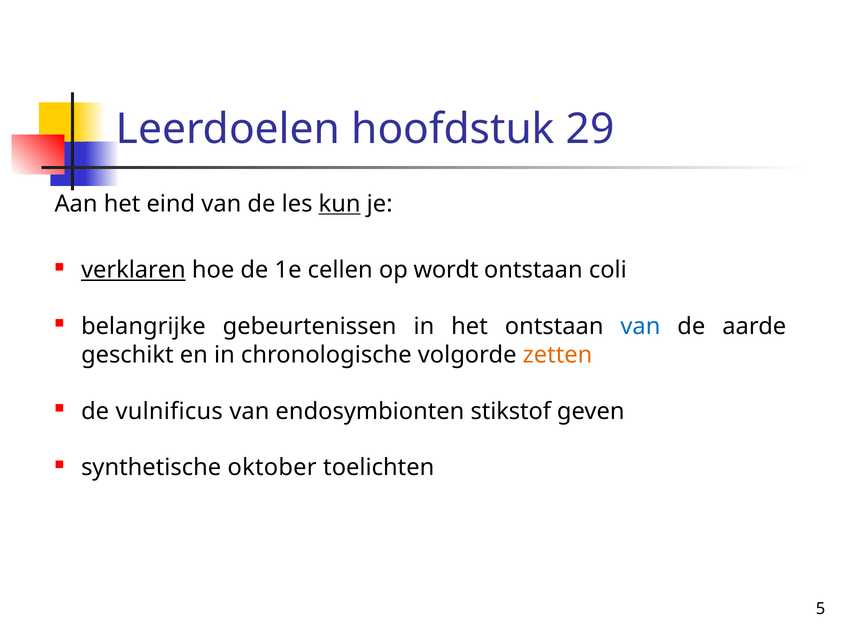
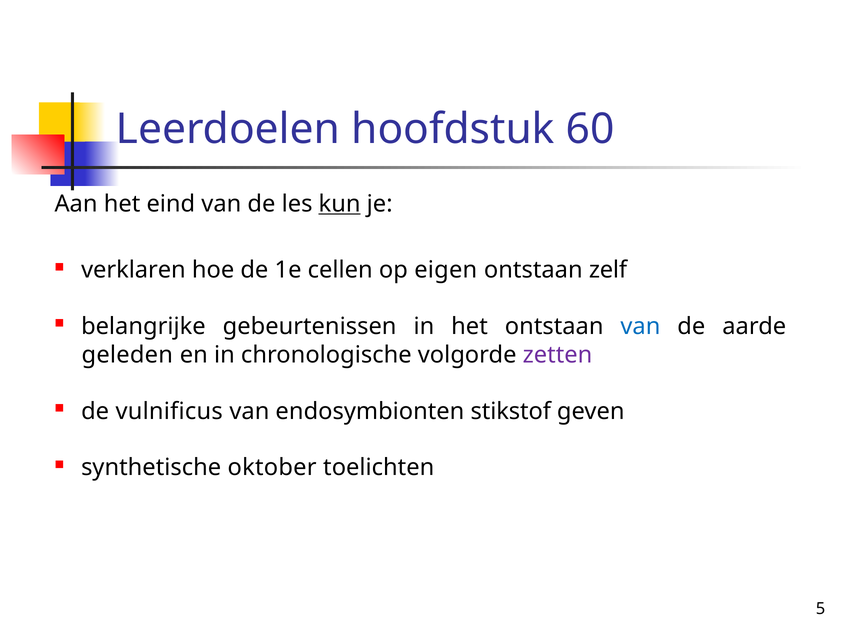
29: 29 -> 60 (590, 129)
verklaren underline: present -> none (133, 270)
wordt: wordt -> eigen (446, 270)
coli: coli -> zelf (608, 270)
geschikt: geschikt -> geleden (127, 355)
zetten colour: orange -> purple (558, 355)
